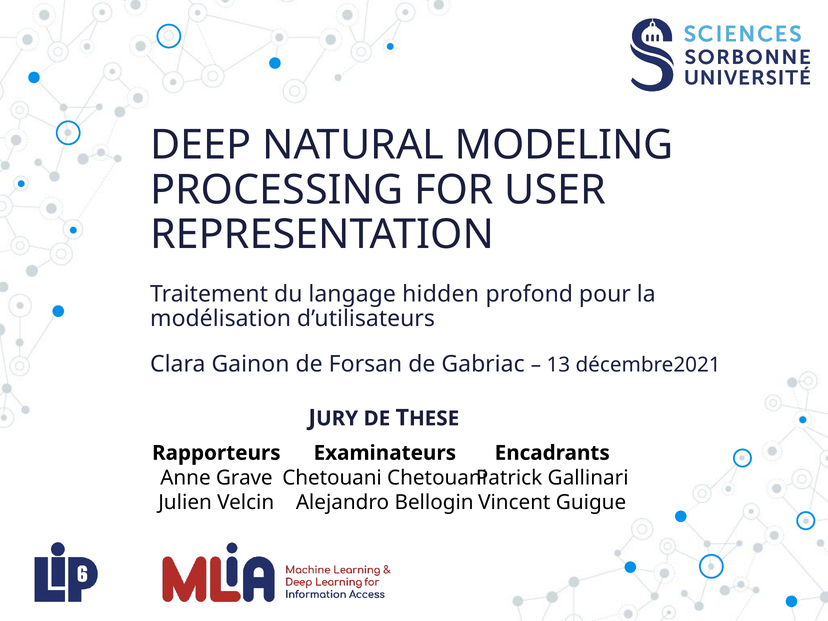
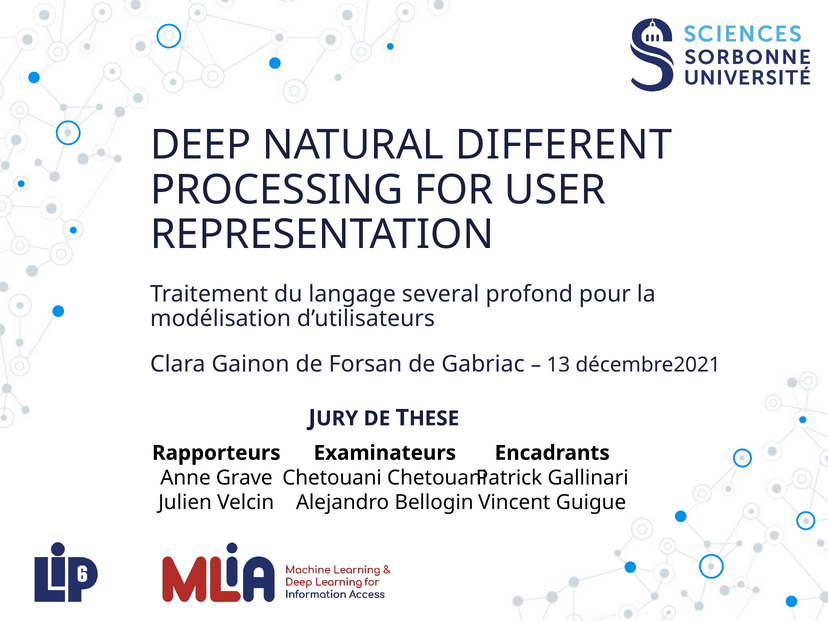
MODELING: MODELING -> DIFFERENT (564, 145)
hidden: hidden -> several (441, 294)
